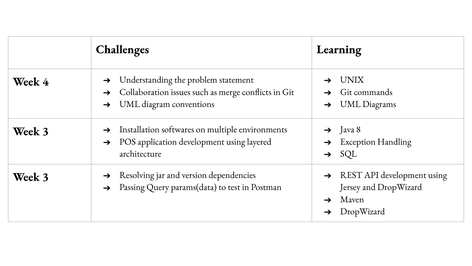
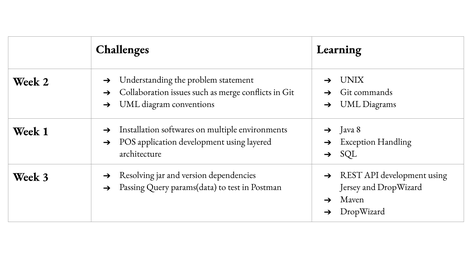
4: 4 -> 2 (46, 81)
3: 3 -> 1 (46, 131)
